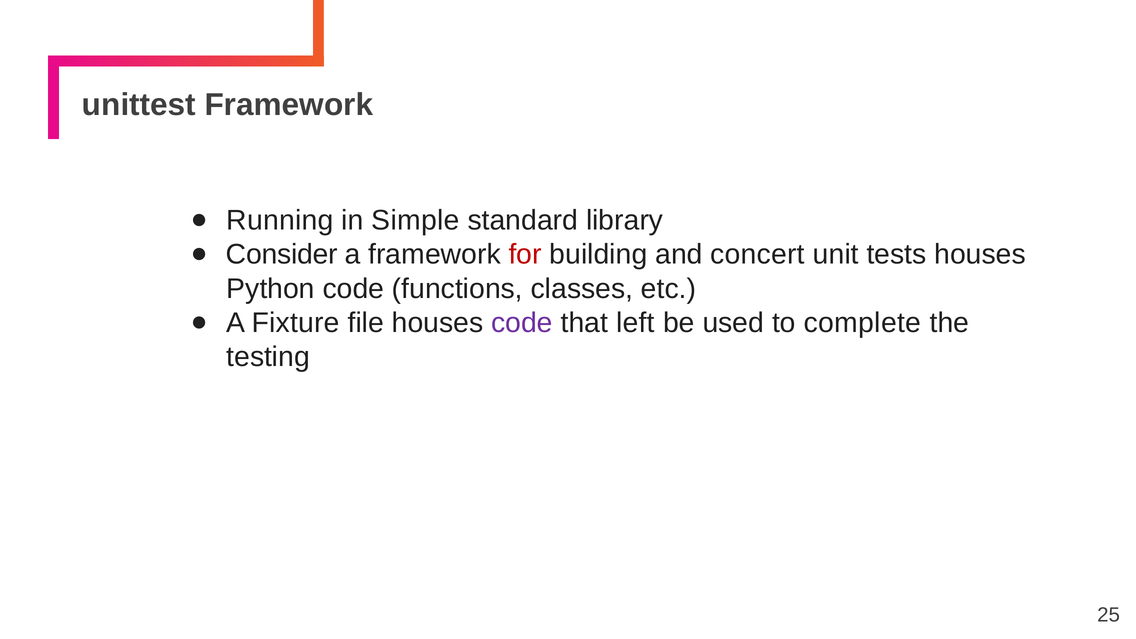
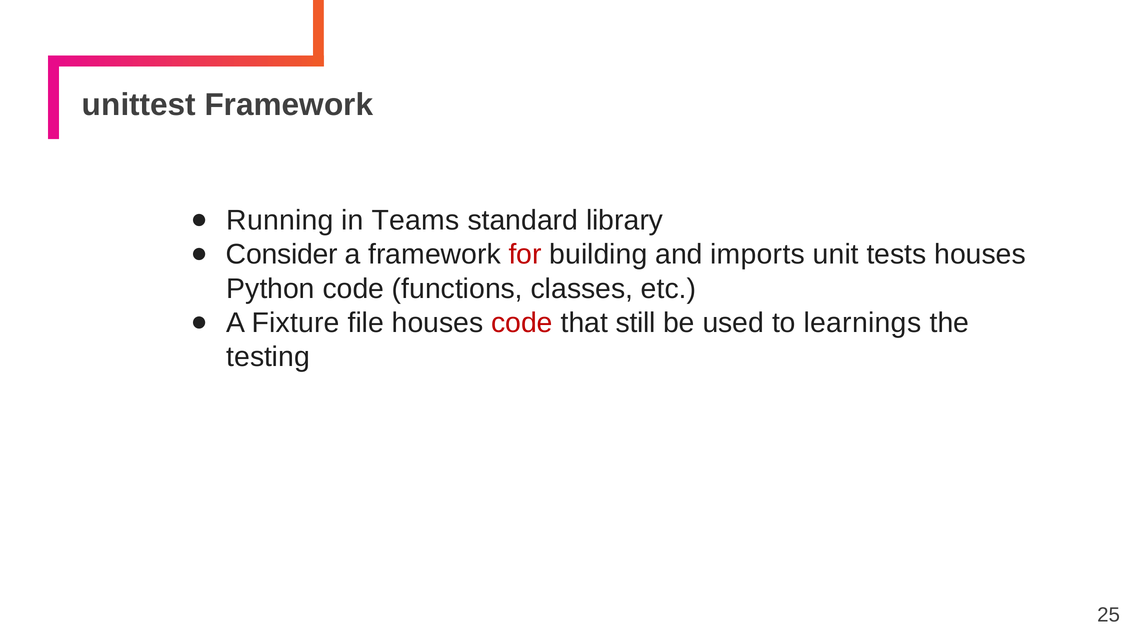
Simple: Simple -> Teams (415, 221)
concert: concert -> imports (758, 255)
code colour: purple -> red (522, 323)
left: left -> still (636, 323)
complete: complete -> learnings (862, 323)
